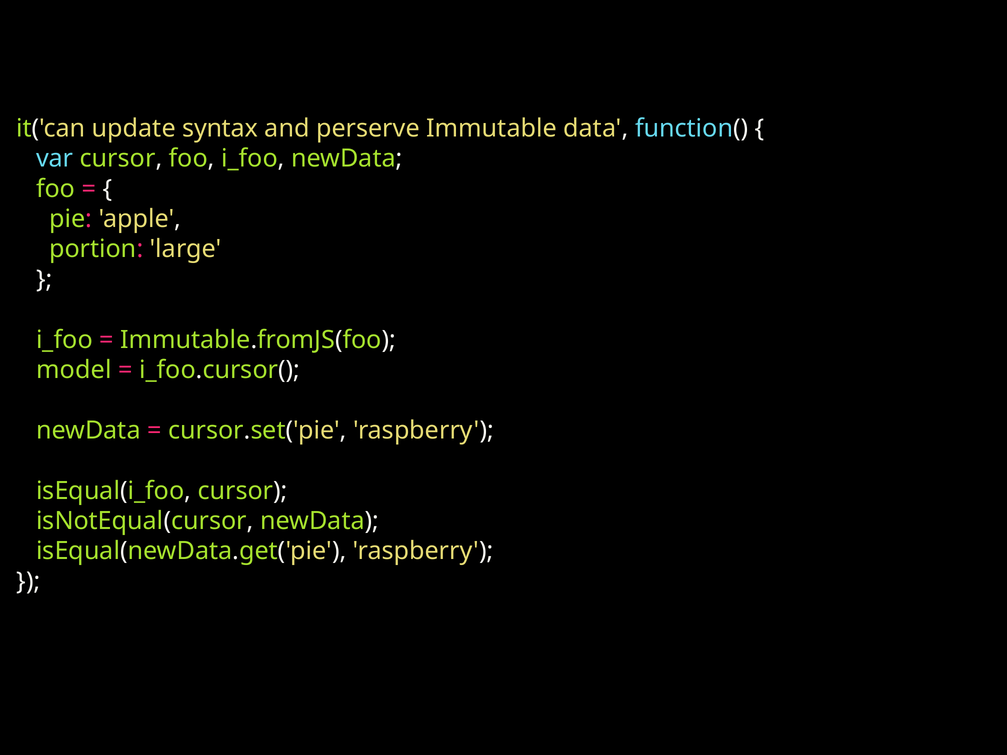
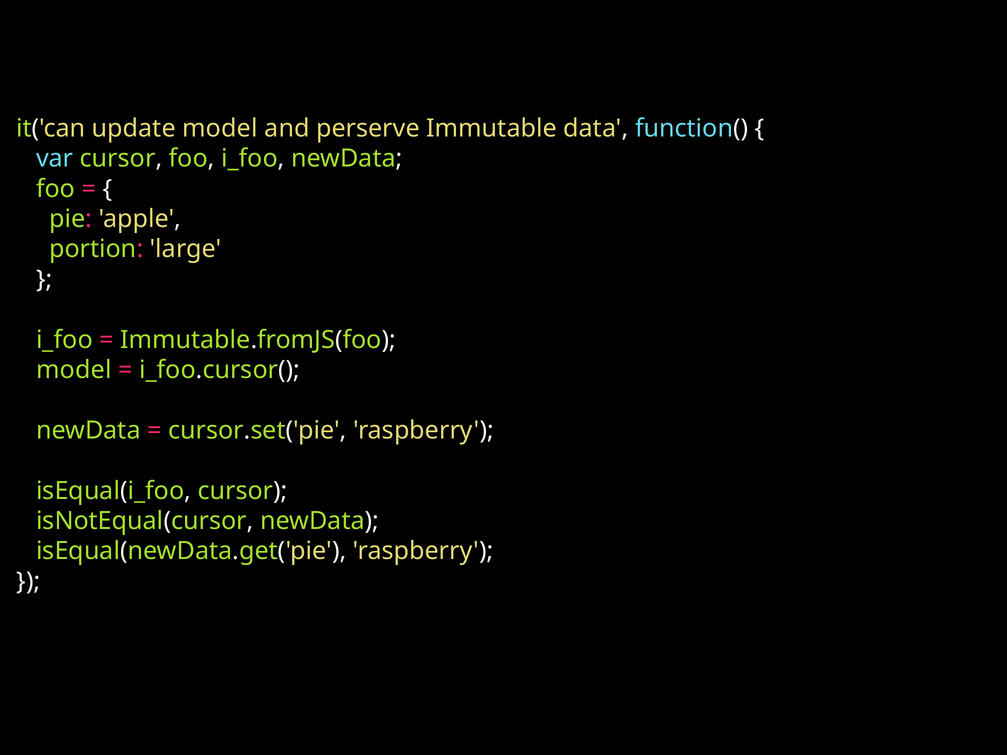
update syntax: syntax -> model (220, 128)
